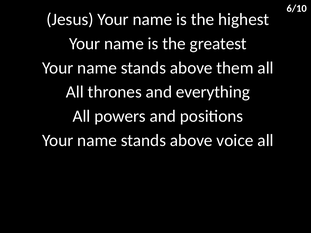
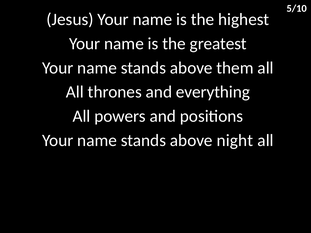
6/10: 6/10 -> 5/10 (297, 8)
voice: voice -> night (235, 140)
